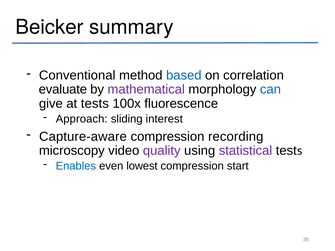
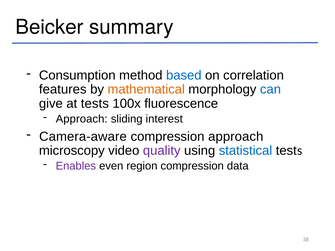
Conventional: Conventional -> Consumption (77, 75)
evaluate: evaluate -> features (63, 90)
mathematical colour: purple -> orange (146, 90)
Capture-aware: Capture-aware -> Camera-aware (83, 137)
compression recording: recording -> approach (236, 137)
statistical colour: purple -> blue (245, 151)
Enables colour: blue -> purple (76, 166)
lowest: lowest -> region (142, 166)
start: start -> data (238, 166)
